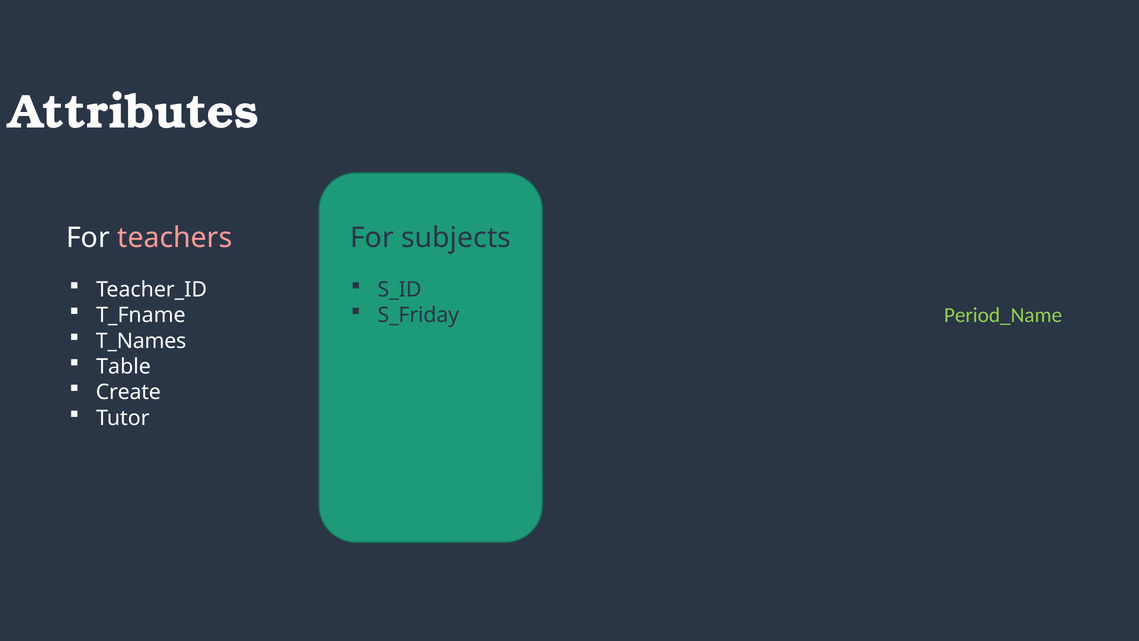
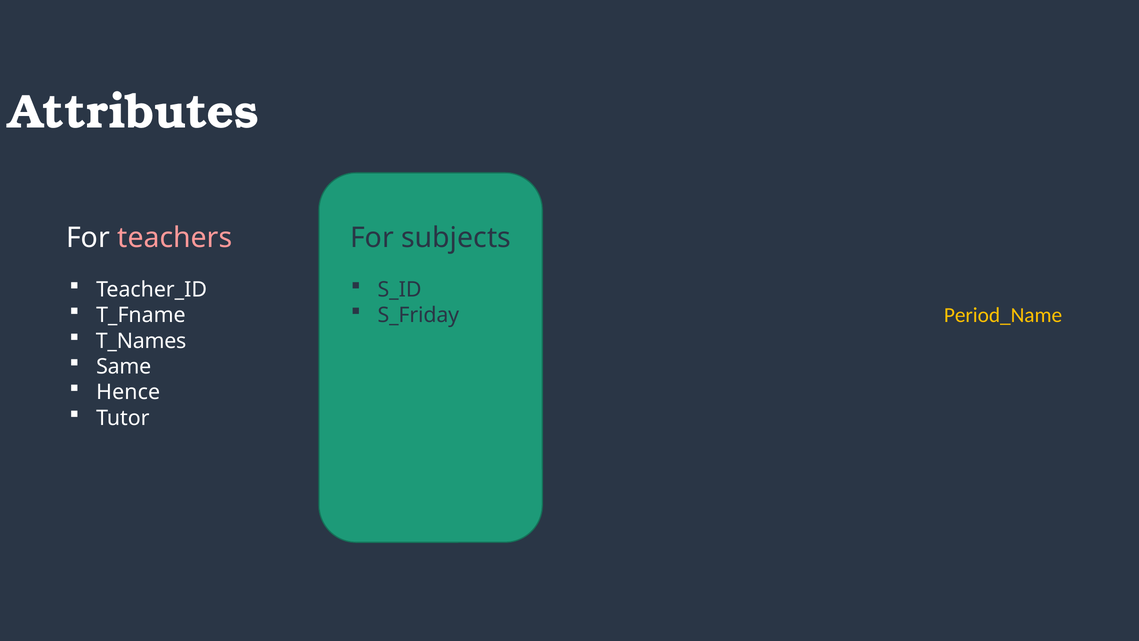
Period_Name colour: light green -> yellow (1003, 315)
Table: Table -> Same (124, 366)
Create: Create -> Hence (128, 392)
